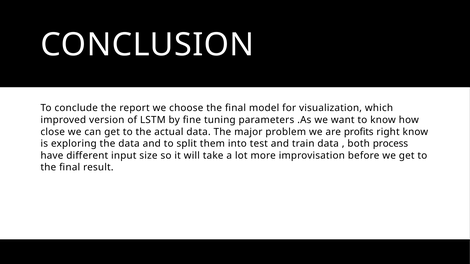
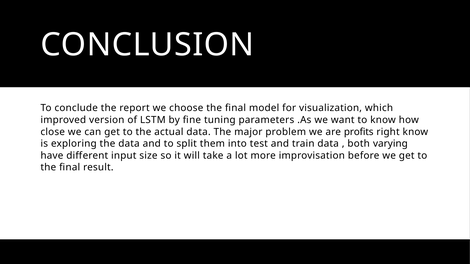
process: process -> varying (390, 144)
